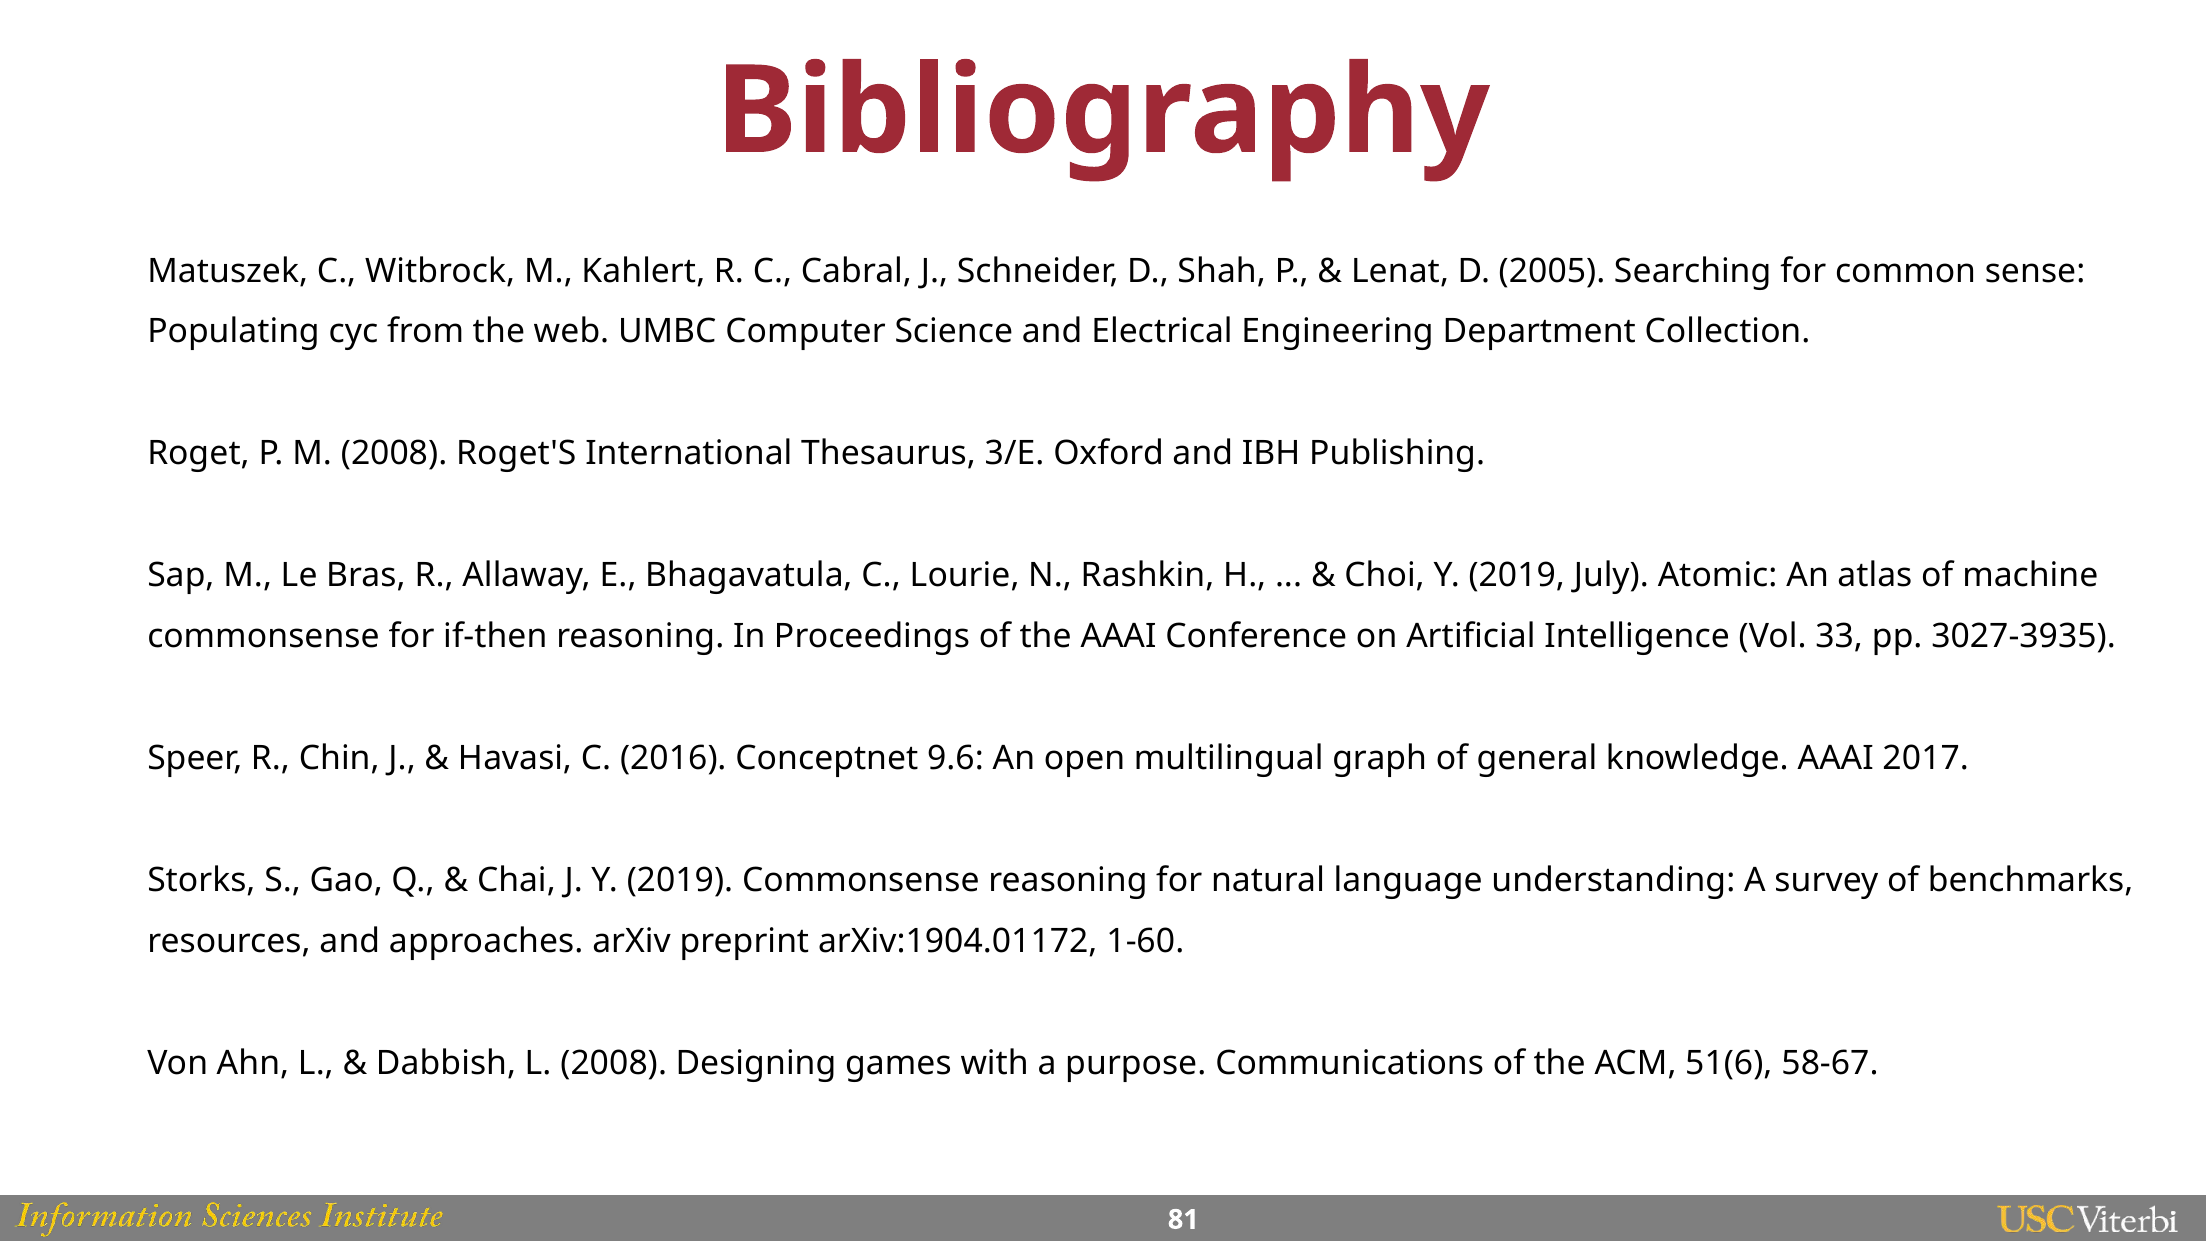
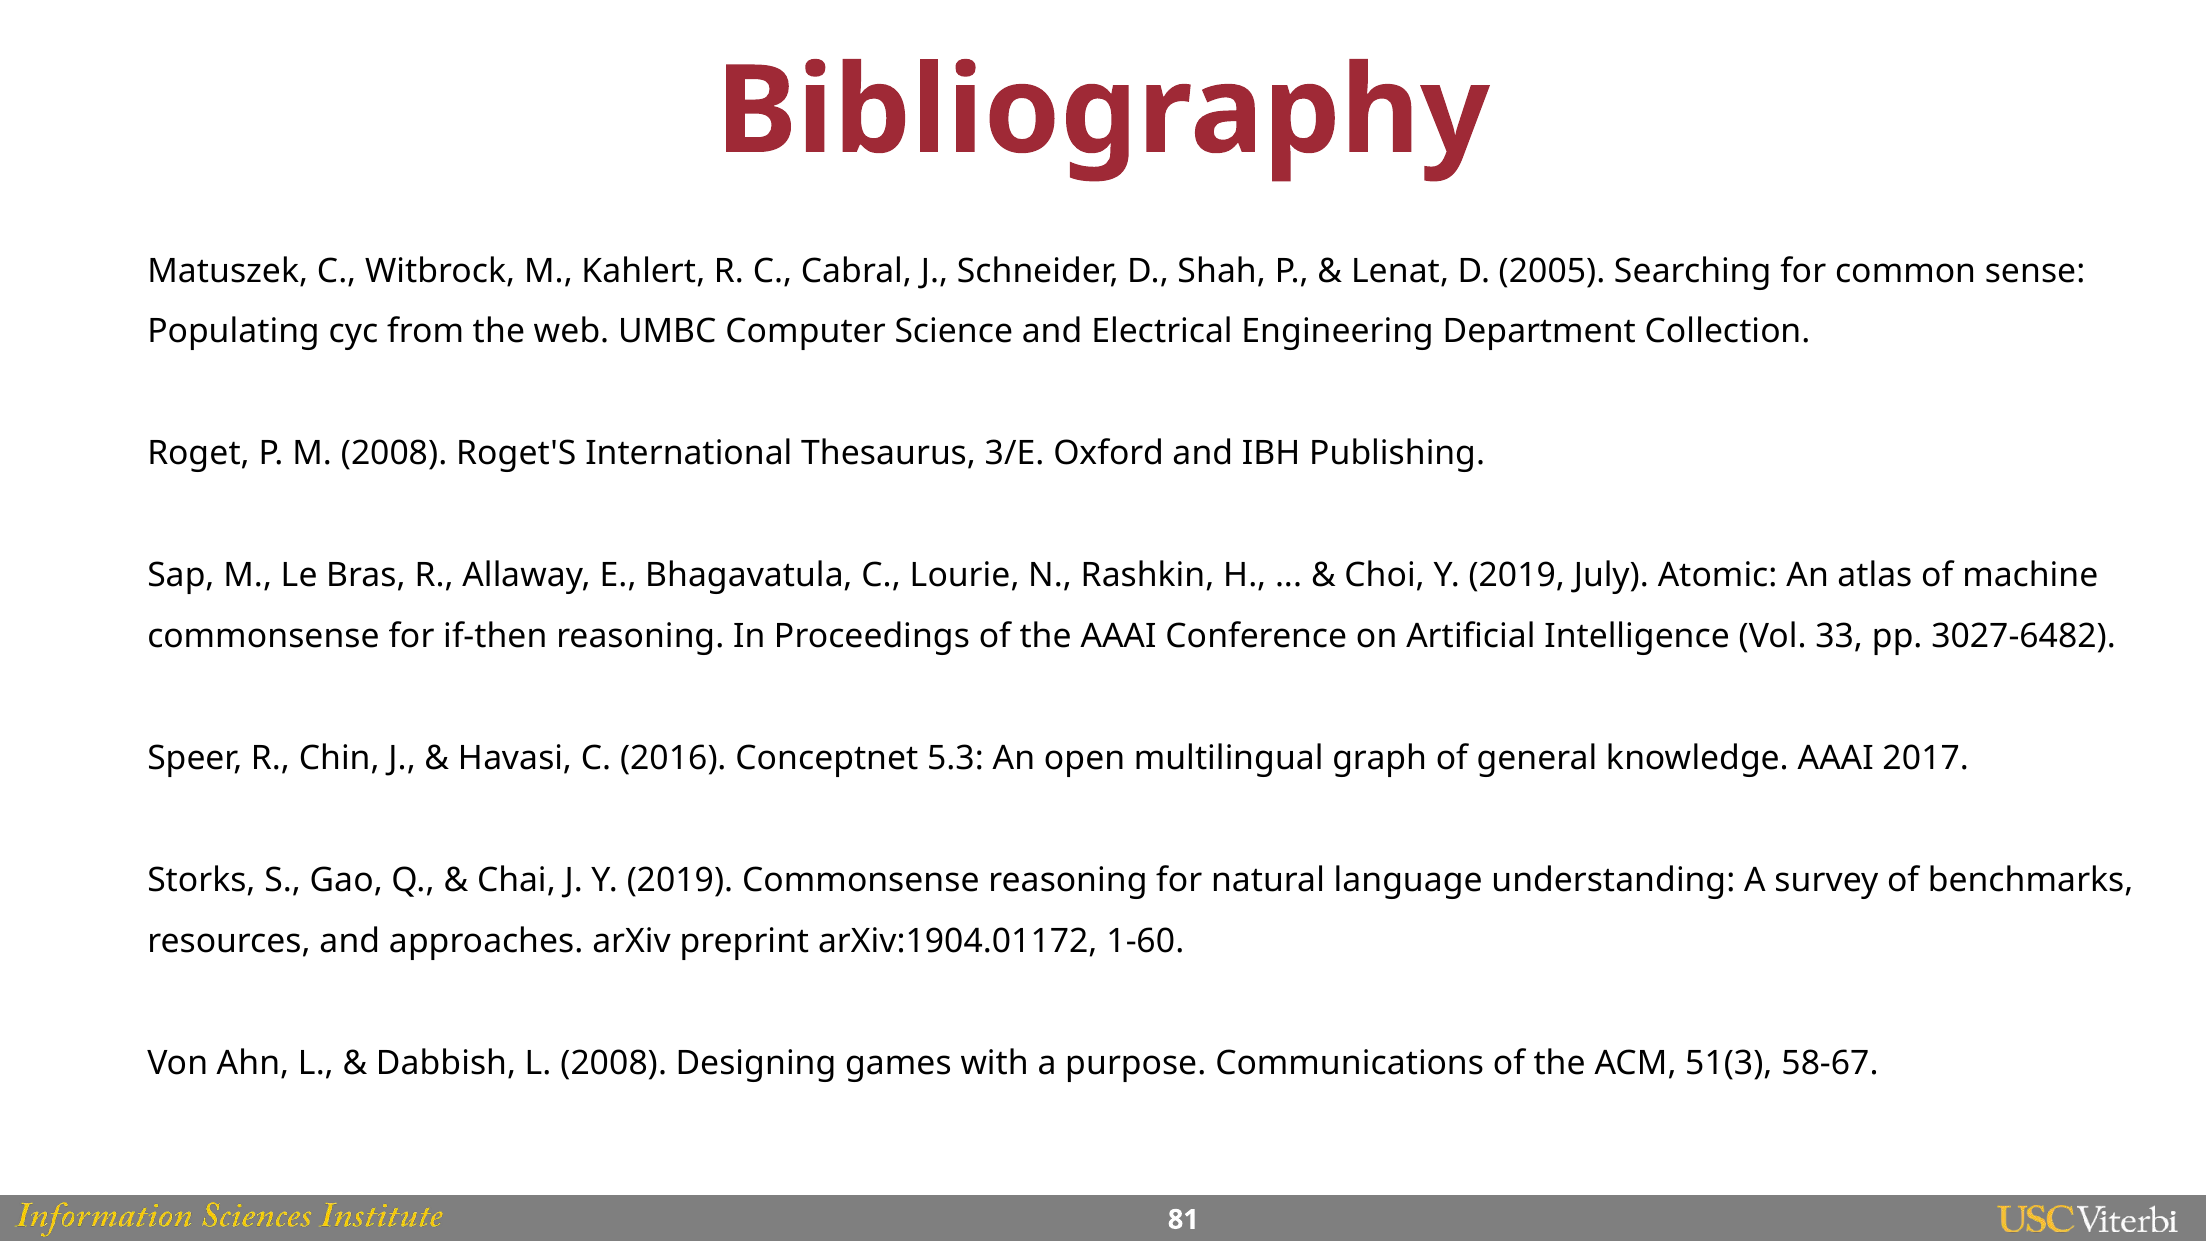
3027-3935: 3027-3935 -> 3027-6482 (2024, 636)
9.6: 9.6 -> 5.3 (955, 758)
51(6: 51(6 -> 51(3 (1729, 1063)
